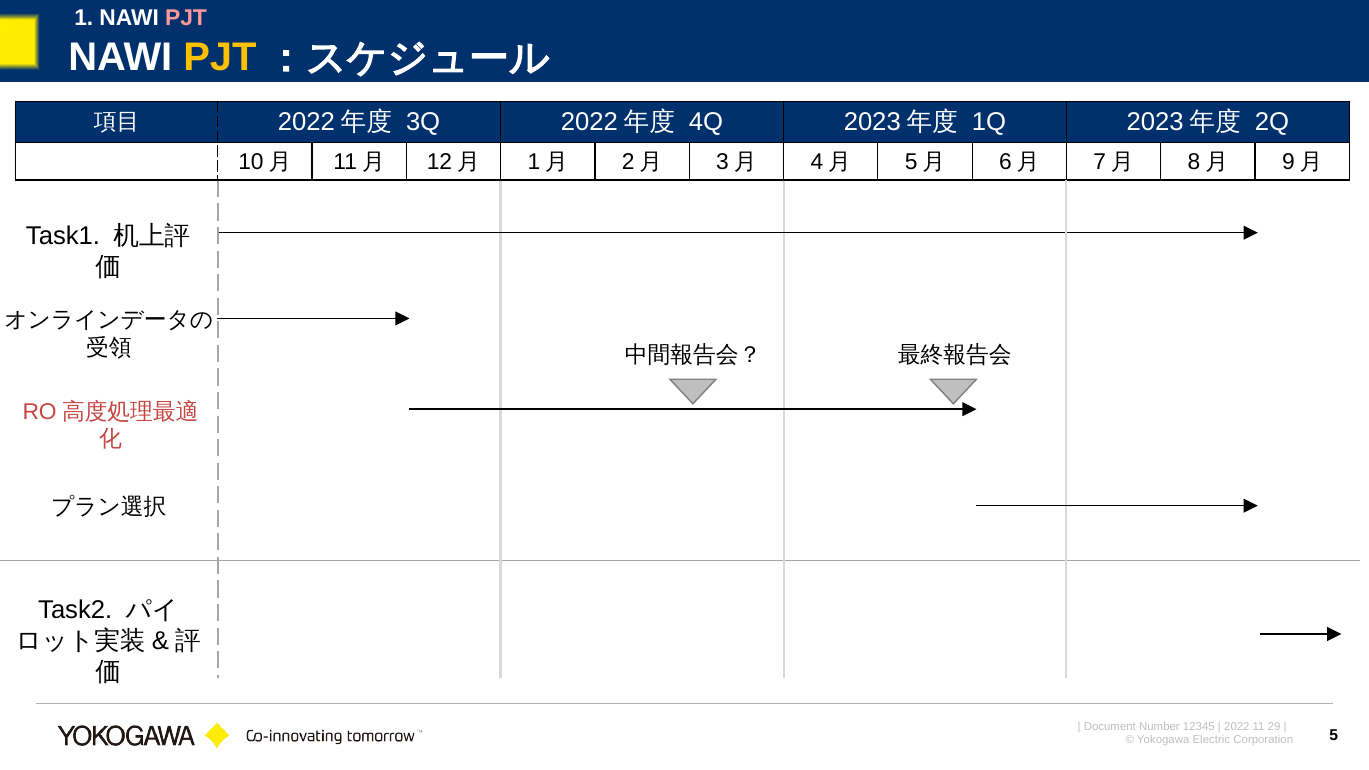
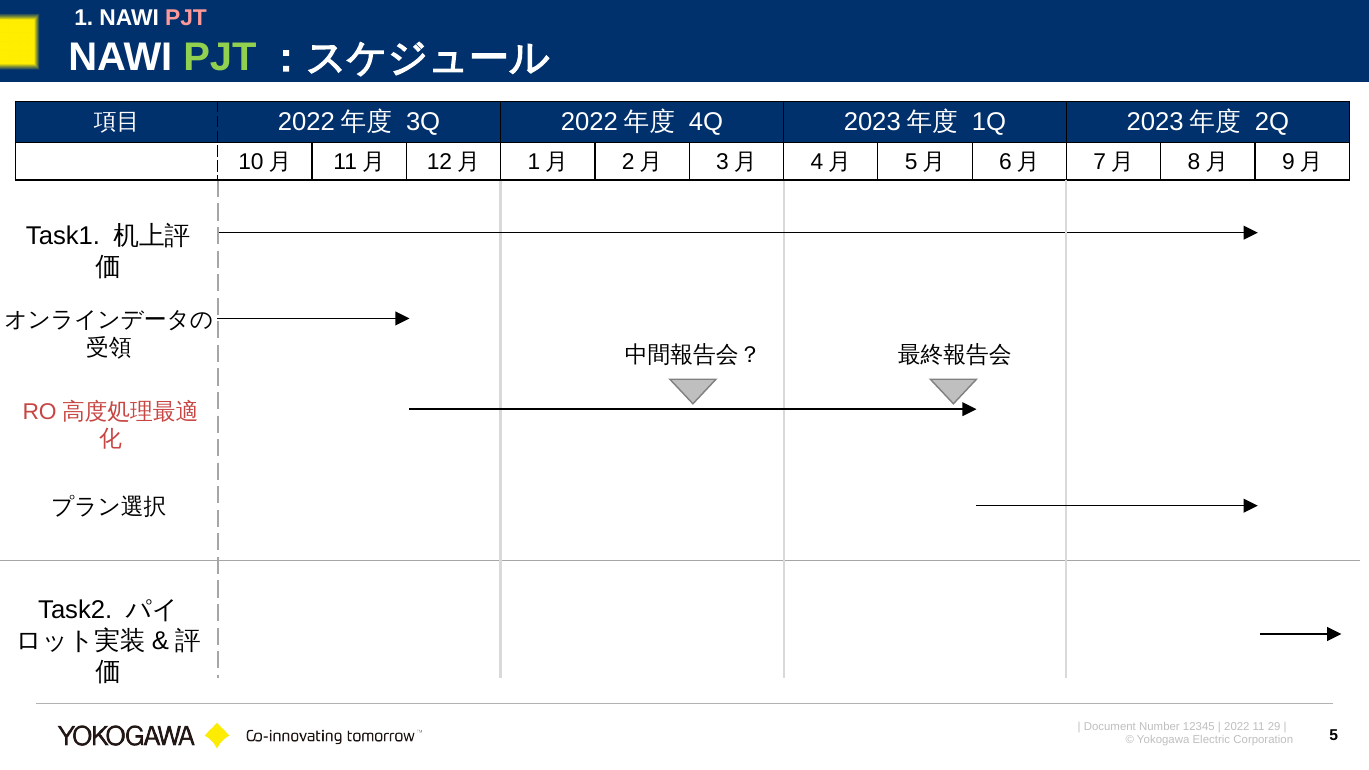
PJT colour: yellow -> light green (220, 58)
